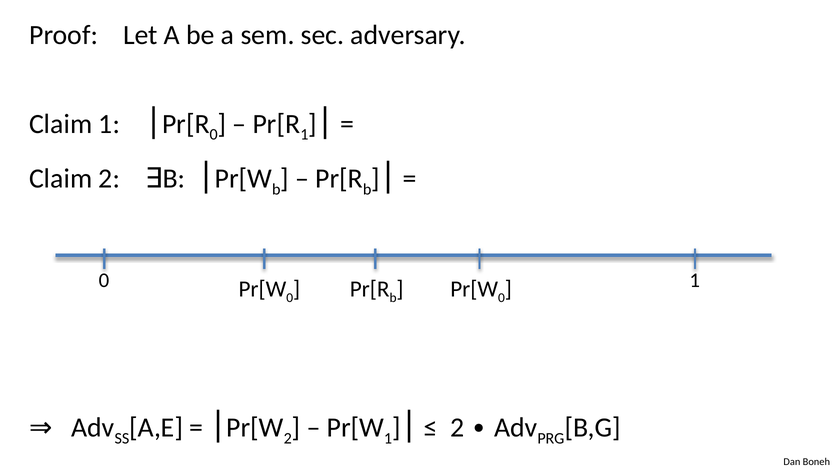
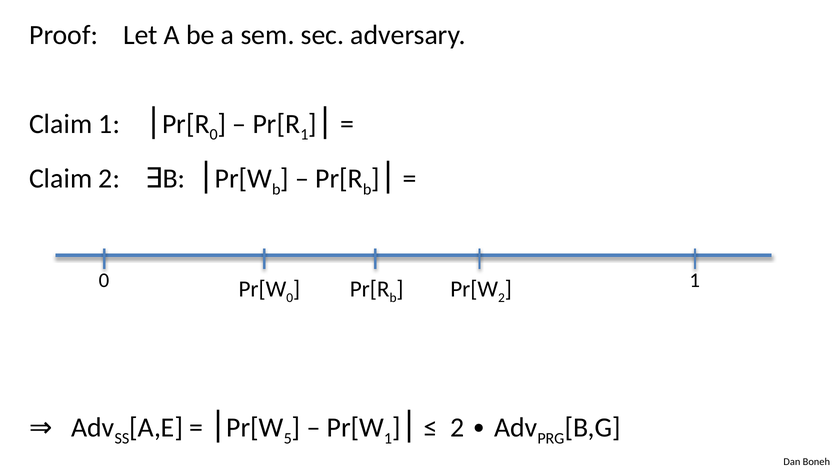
0: 0 -> 2 (501, 298)
2: 2 -> 5 (288, 439)
